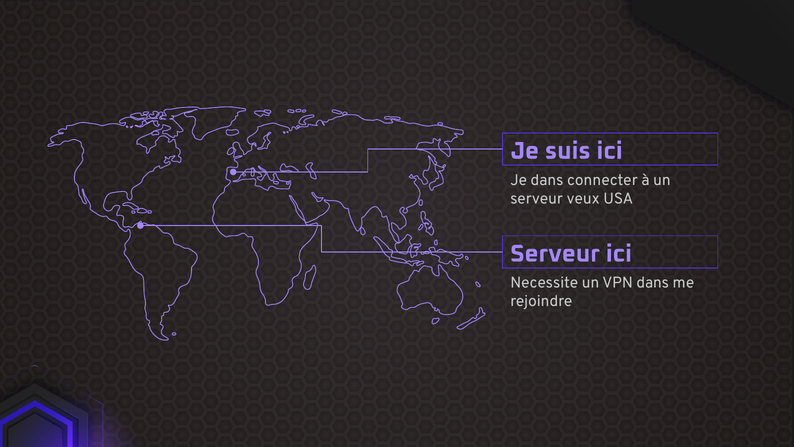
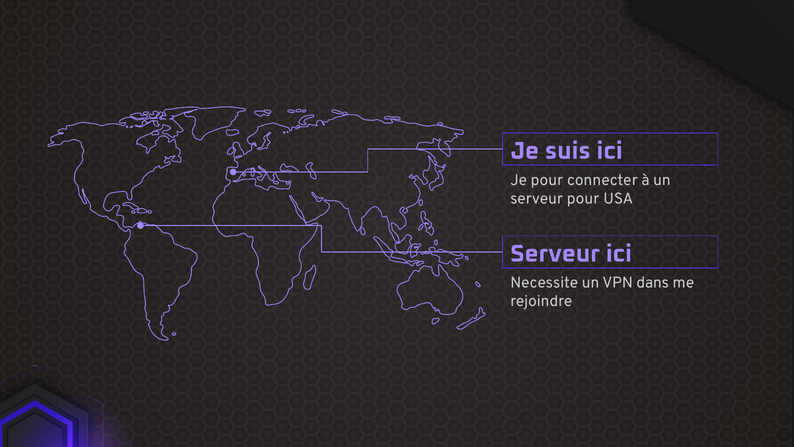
Je dans: dans -> pour (547, 180)
serveur veux: veux -> pour (583, 198)
